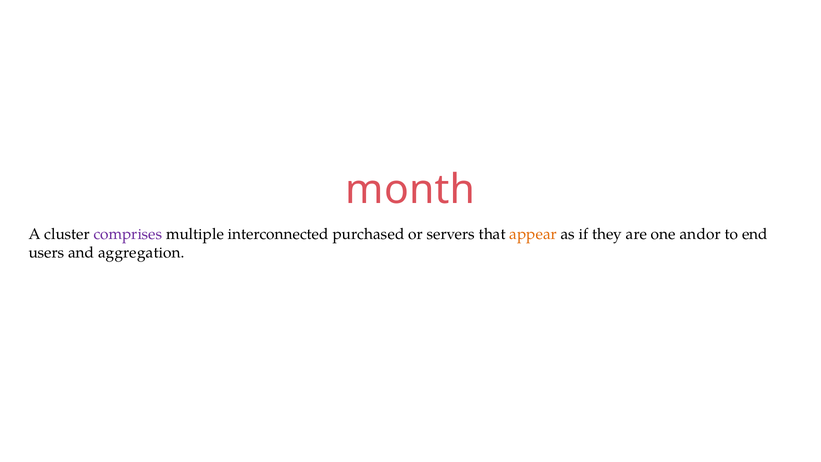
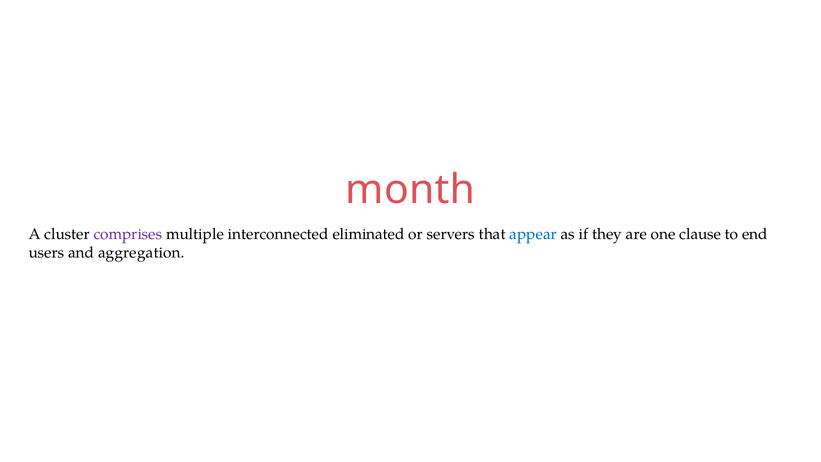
purchased: purchased -> eliminated (369, 234)
appear colour: orange -> blue (533, 234)
andor: andor -> clause (700, 234)
